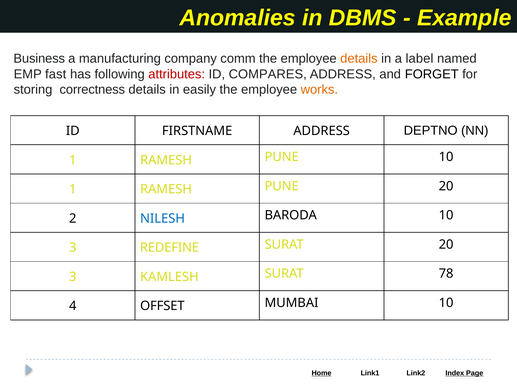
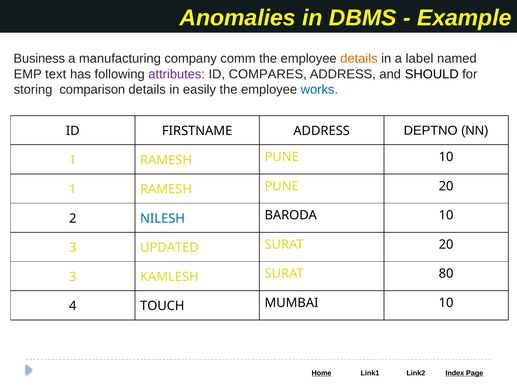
fast: fast -> text (56, 74)
attributes colour: red -> purple (177, 74)
FORGET: FORGET -> SHOULD (432, 74)
correctness: correctness -> comparison (92, 90)
works colour: orange -> blue (319, 90)
REDEFINE: REDEFINE -> UPDATED (169, 247)
78: 78 -> 80 (446, 273)
OFFSET: OFFSET -> TOUCH (162, 306)
